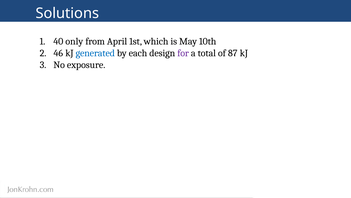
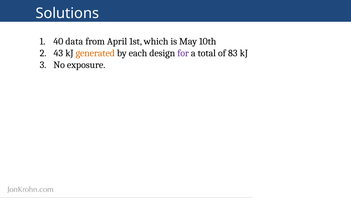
only: only -> data (74, 41)
46: 46 -> 43 (58, 53)
generated colour: blue -> orange (95, 53)
87: 87 -> 83 (233, 53)
